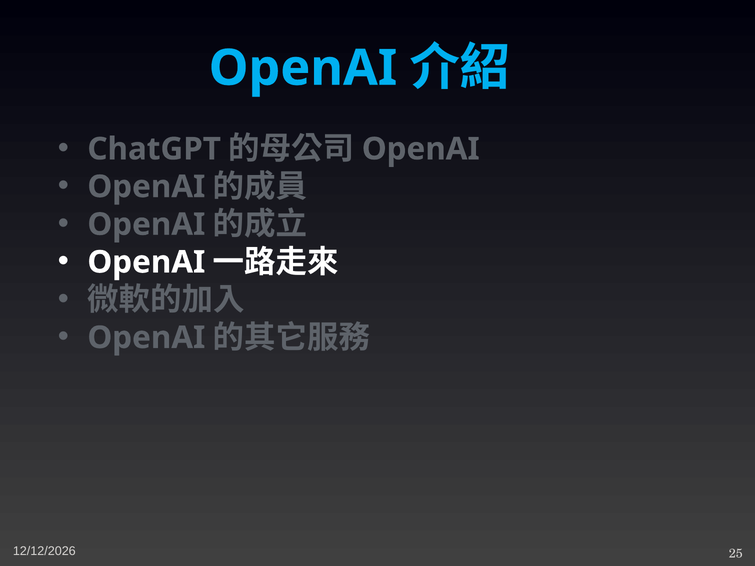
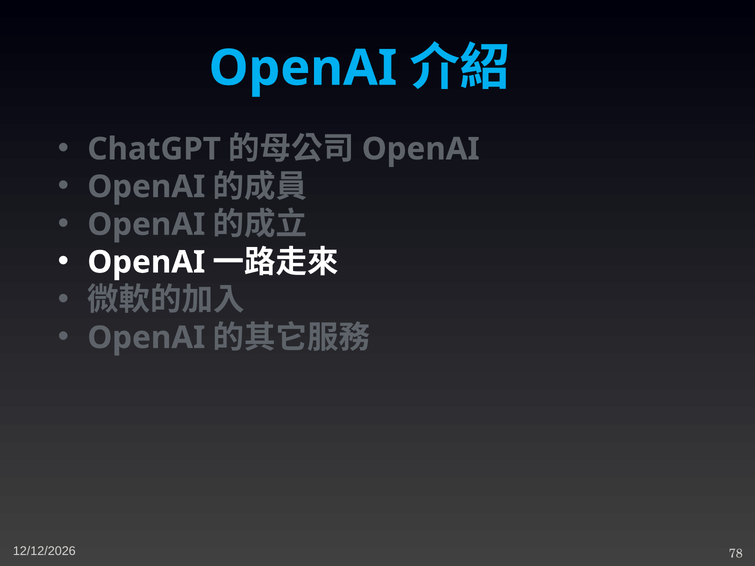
25: 25 -> 78 (736, 554)
